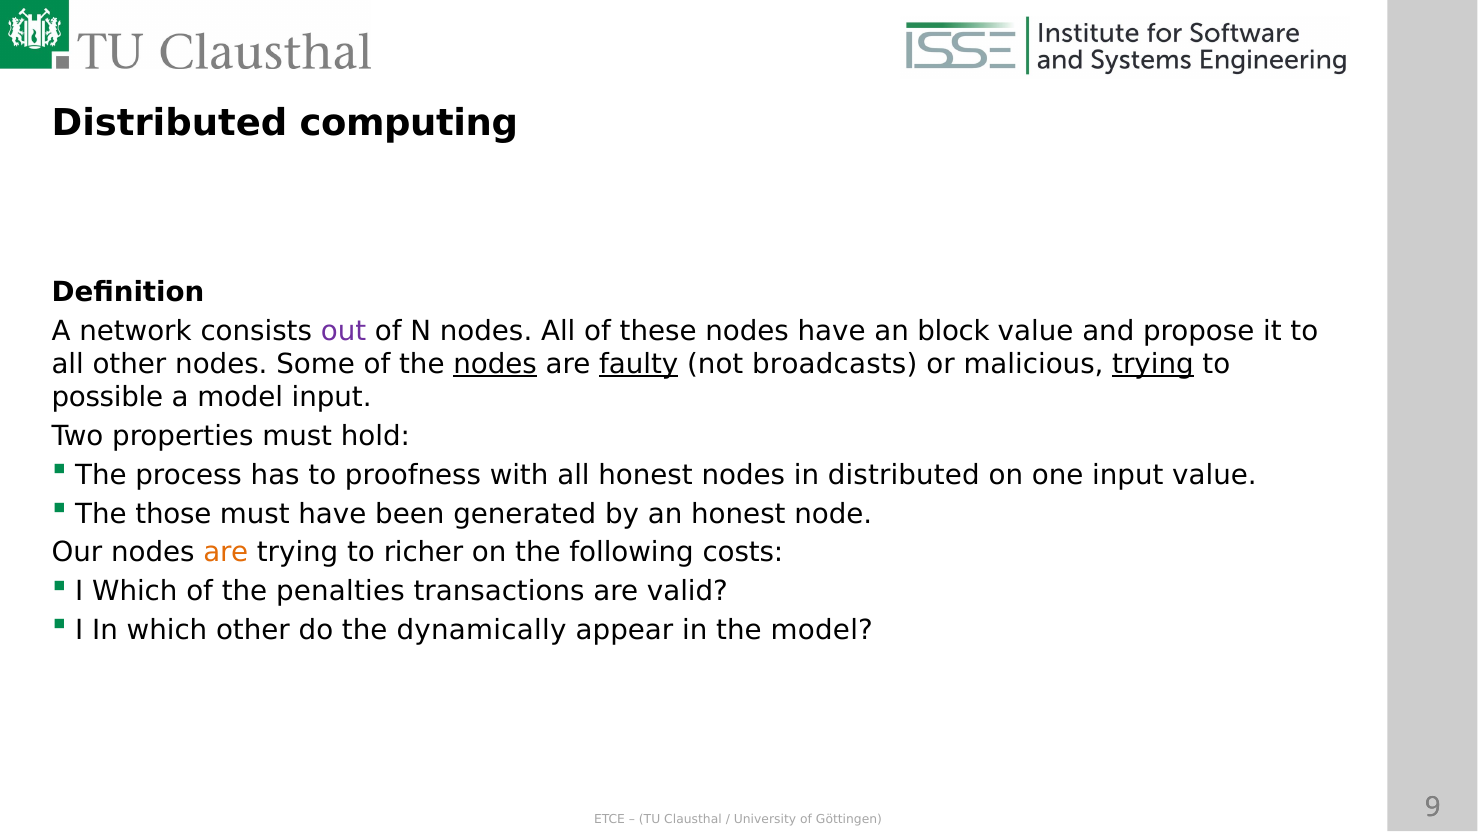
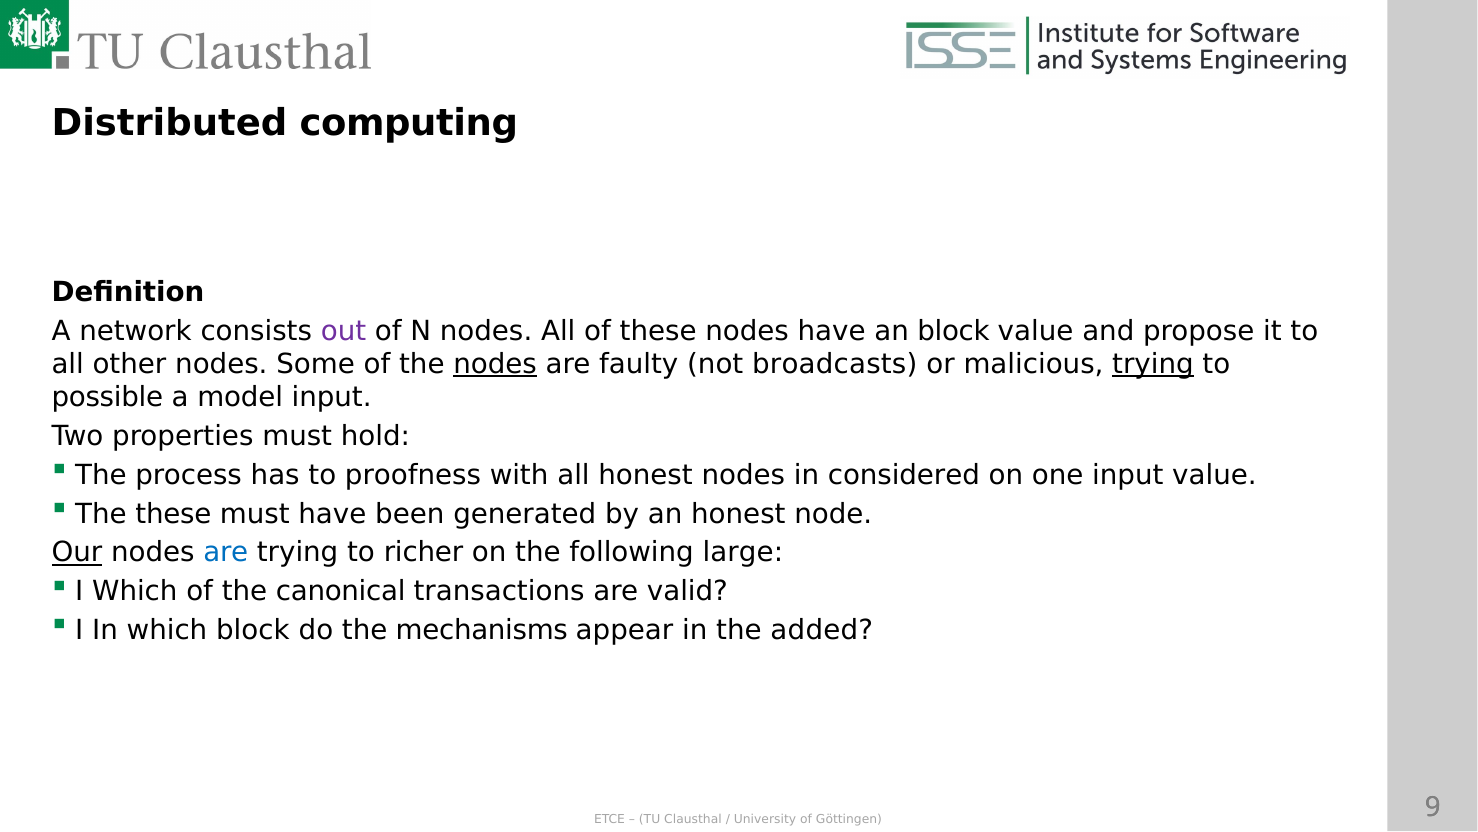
faulty underline: present -> none (639, 364)
in distributed: distributed -> considered (904, 475)
The those: those -> these (173, 514)
Our underline: none -> present (77, 552)
are colour: orange -> blue (226, 552)
costs: costs -> large (743, 552)
penalties: penalties -> canonical (341, 591)
which other: other -> block (253, 630)
dynamically: dynamically -> mechanisms (482, 630)
the model: model -> added (822, 630)
